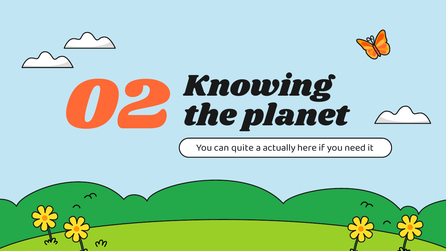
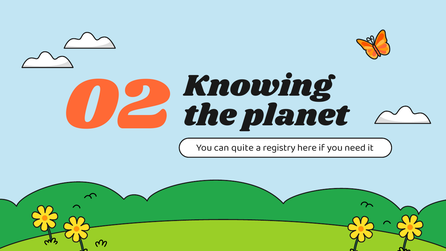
actually: actually -> registry (279, 148)
